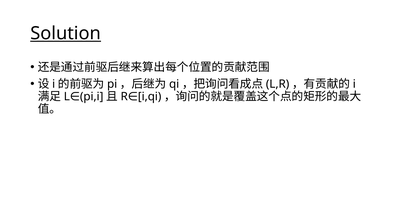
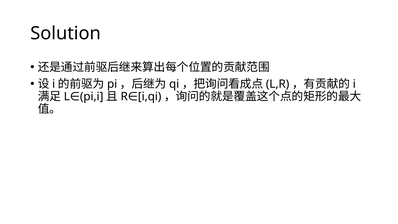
Solution underline: present -> none (66, 33)
